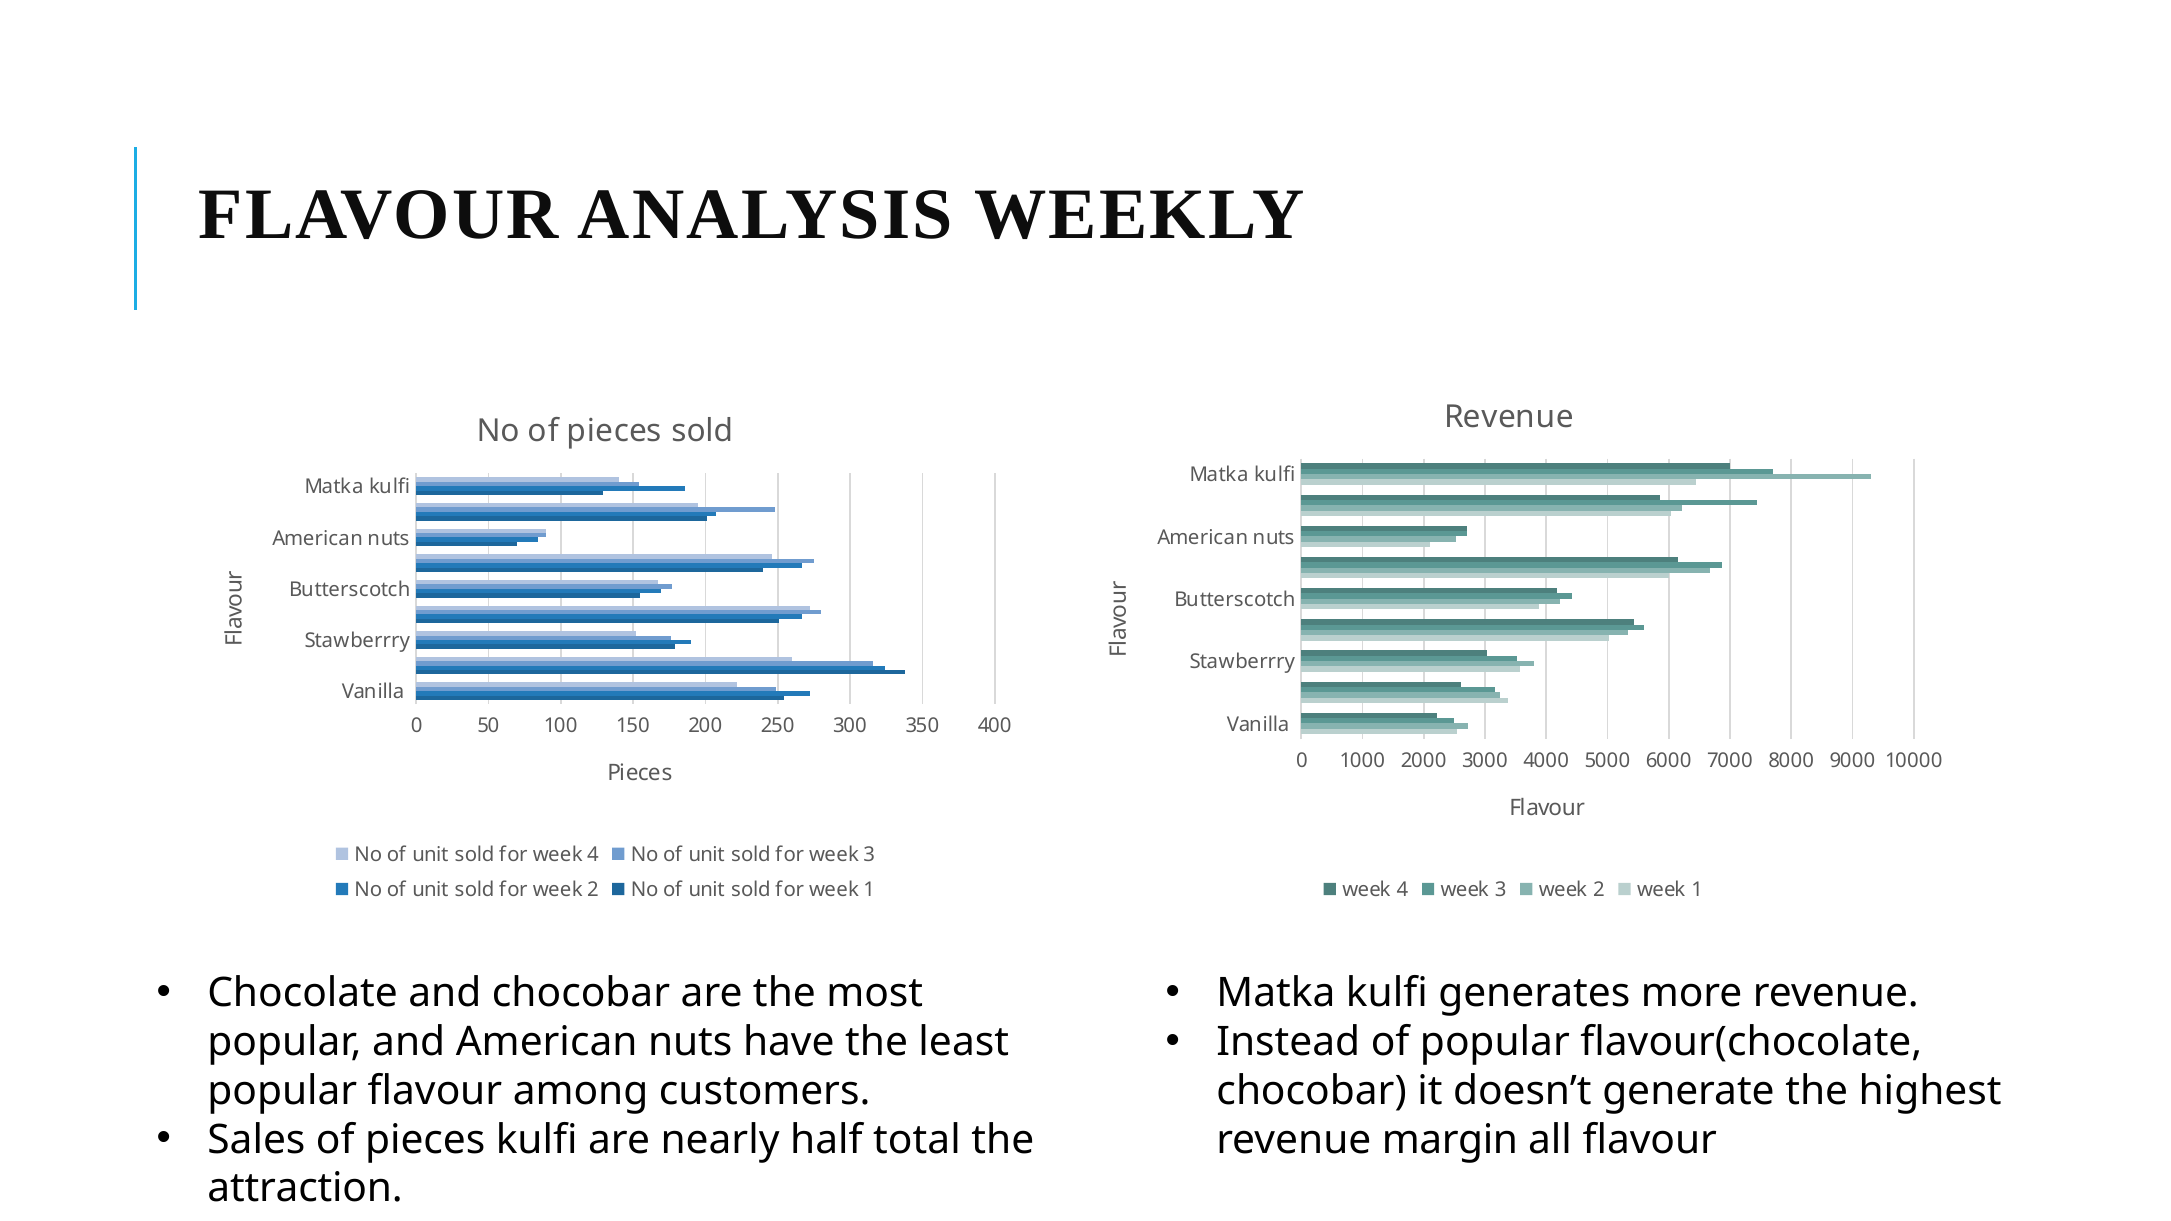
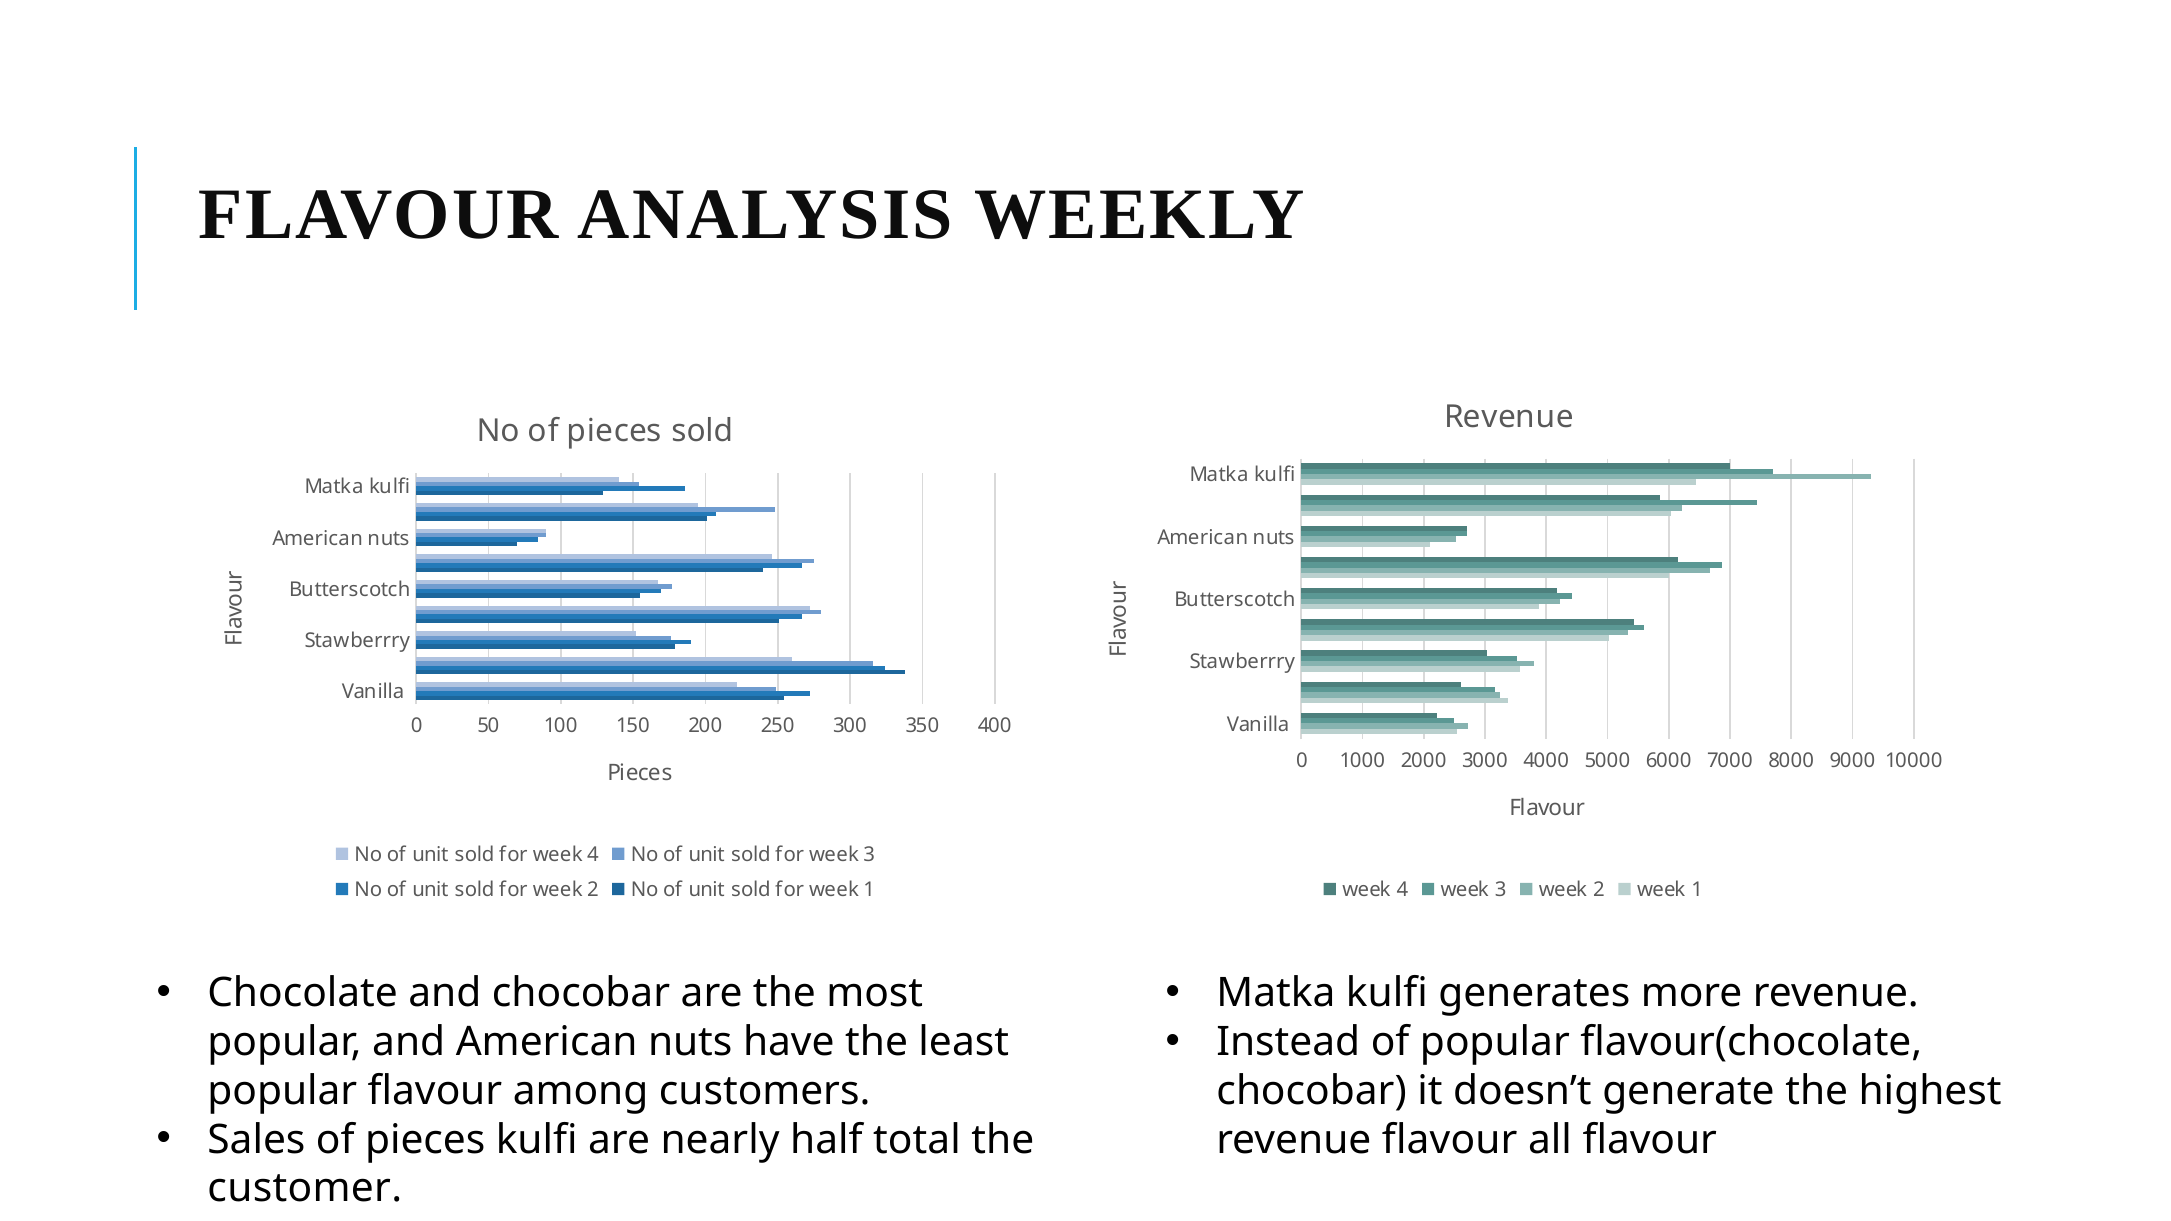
revenue margin: margin -> flavour (1450, 1140)
attraction: attraction -> customer (305, 1189)
